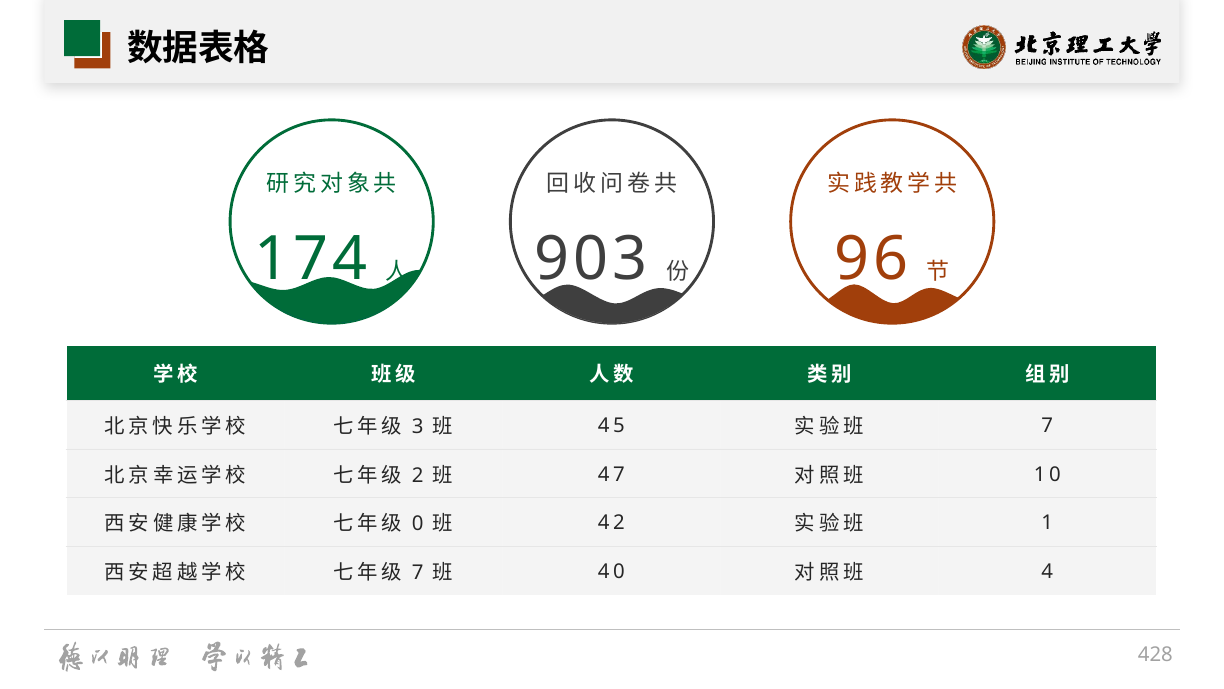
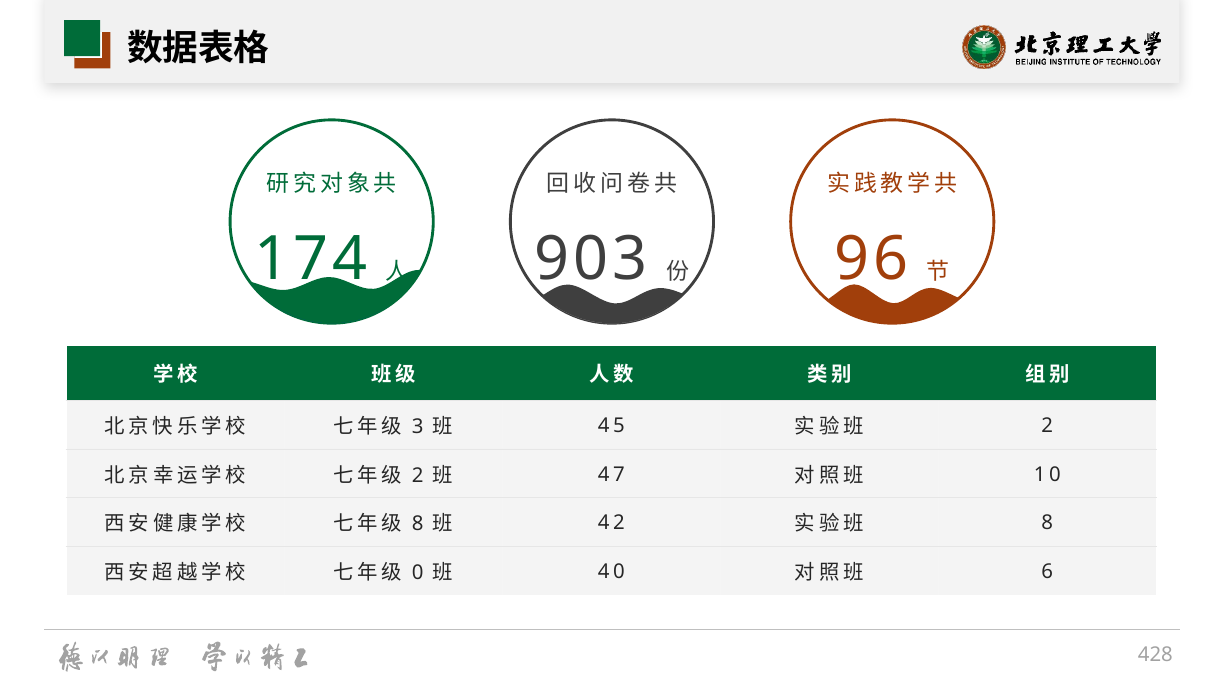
7: 7 -> 2 (1047, 425)
0: 0 -> 8 (418, 524)
1: 1 -> 8 (1047, 523)
7: 7 -> 0 (418, 573)
4: 4 -> 6 (1047, 572)
